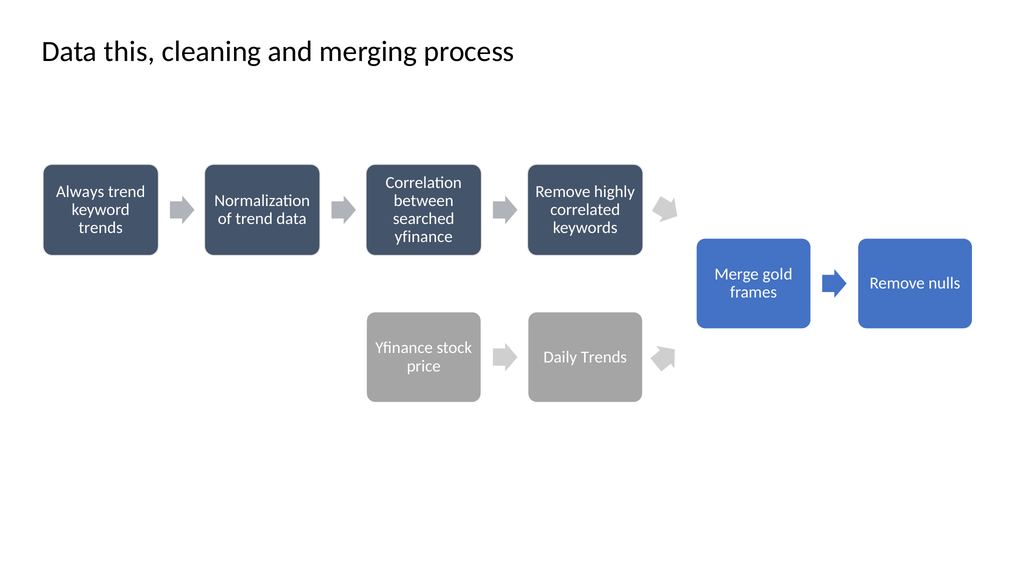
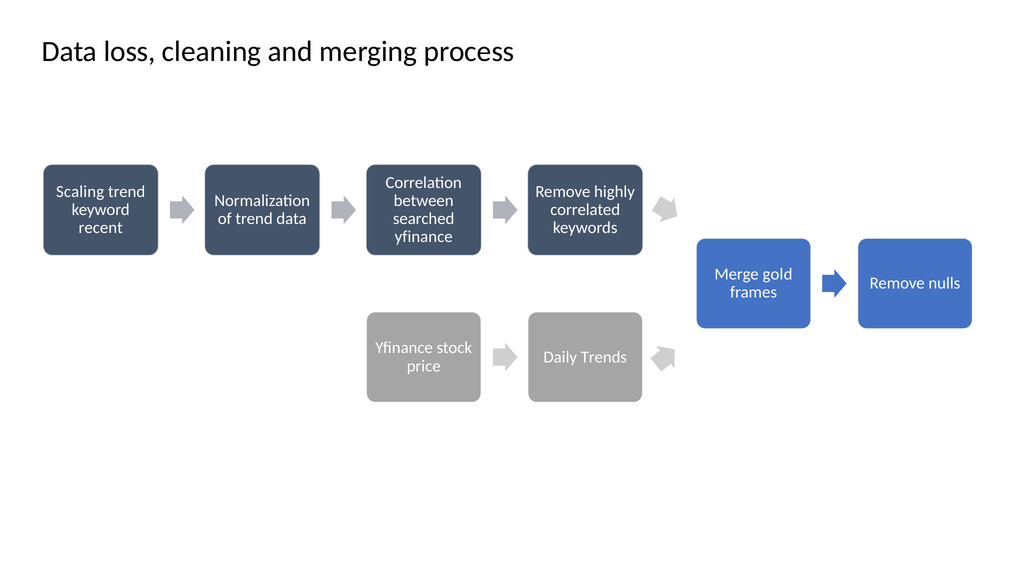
this: this -> loss (130, 51)
Always: Always -> Scaling (80, 192)
trends: trends -> recent (101, 228)
